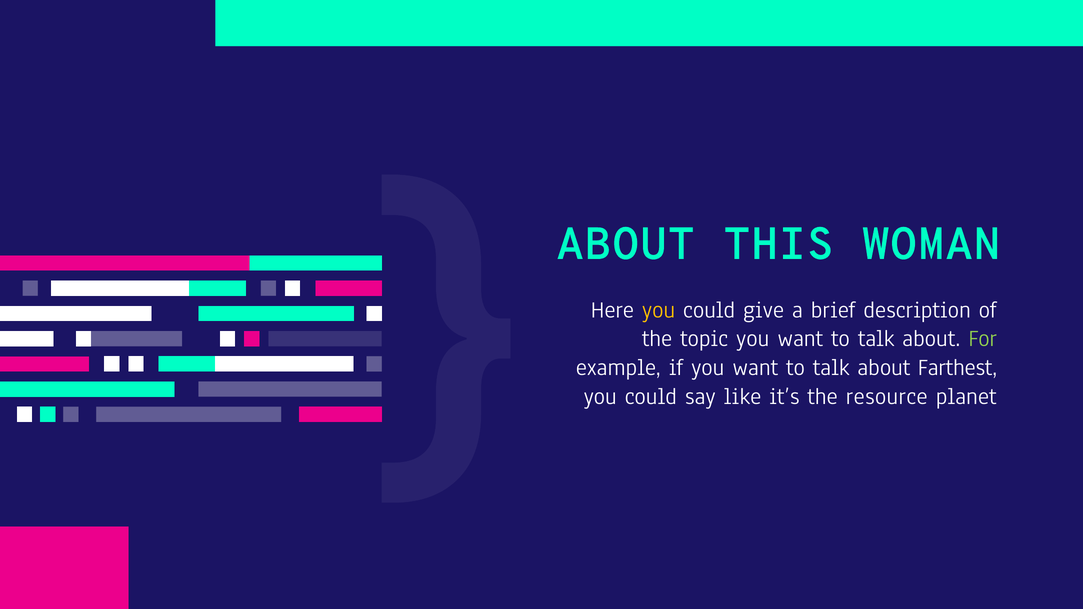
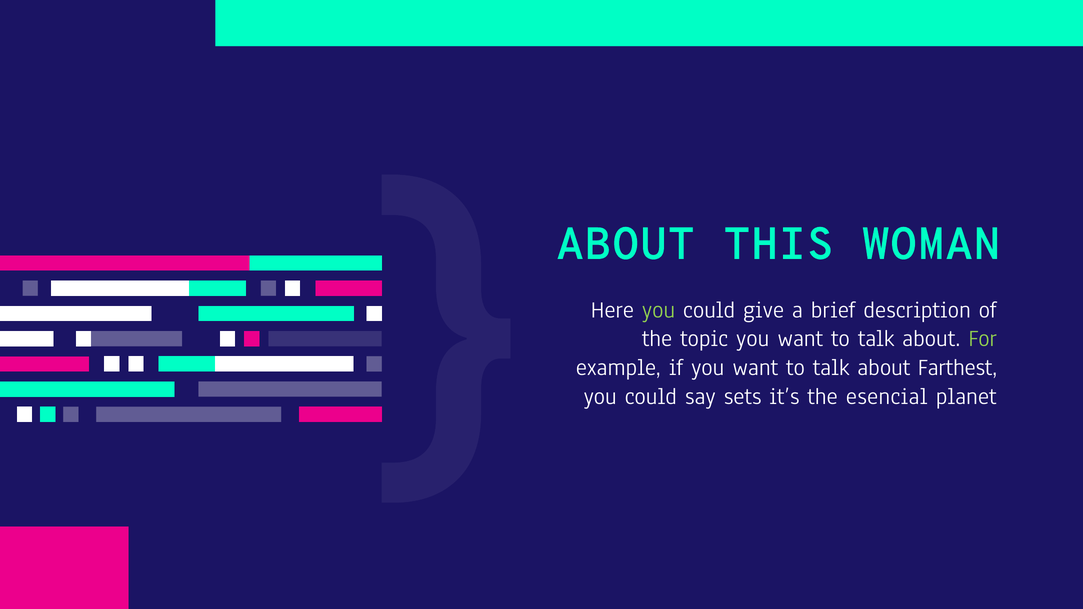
you colour: yellow -> light green (659, 310)
like: like -> sets (743, 396)
resource: resource -> esencial (887, 396)
